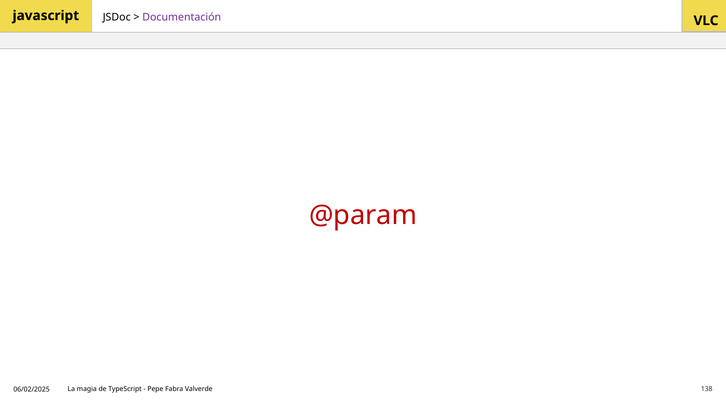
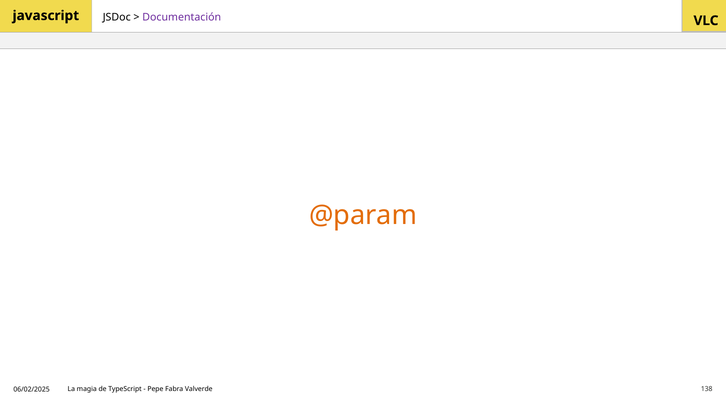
@param colour: red -> orange (363, 216)
